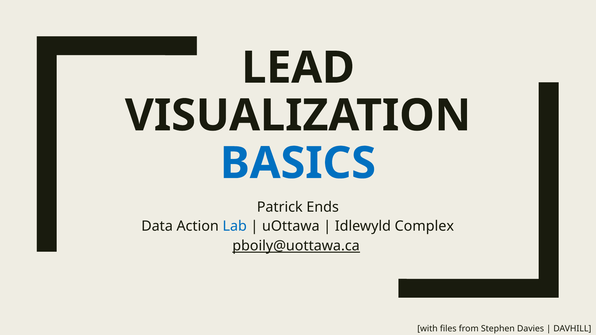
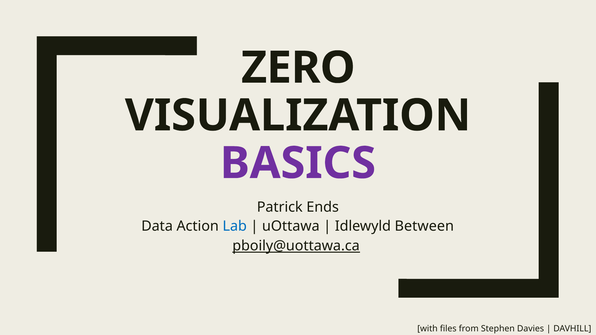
LEAD: LEAD -> ZERO (298, 68)
BASICS colour: blue -> purple (298, 163)
Complex: Complex -> Between (424, 226)
